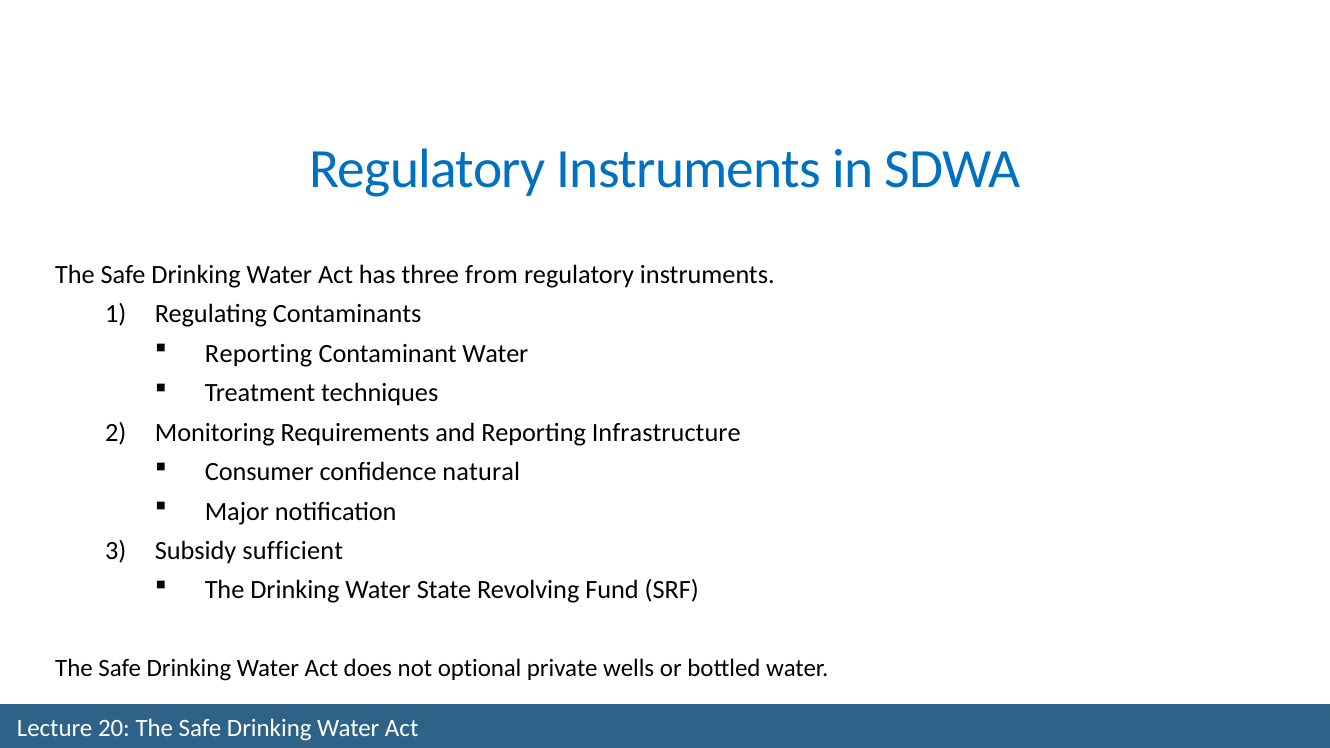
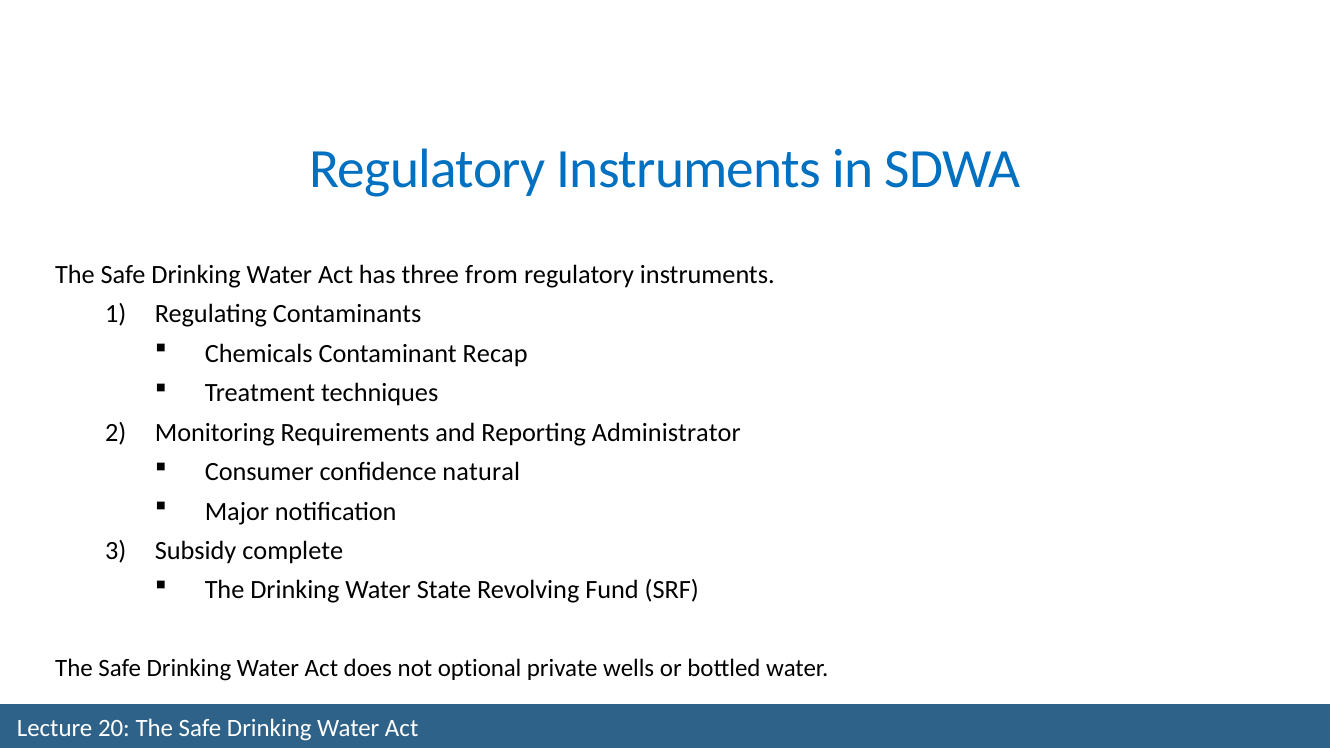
Reporting: Reporting -> Chemicals (259, 354)
Contaminant Water: Water -> Recap (495, 354)
Infrastructure: Infrastructure -> Administrator (666, 433)
sufficient: sufficient -> complete (293, 551)
